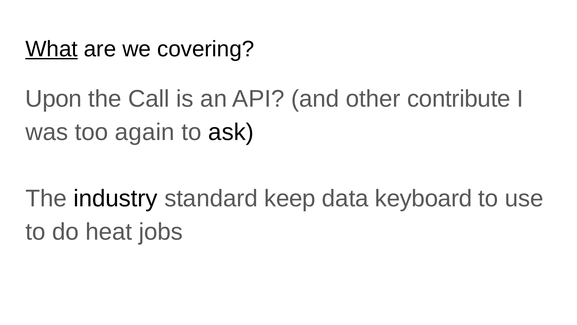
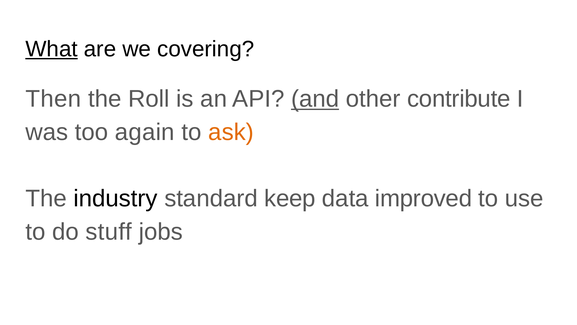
Upon: Upon -> Then (53, 99)
Call: Call -> Roll (149, 99)
and underline: none -> present (315, 99)
ask colour: black -> orange (231, 132)
keyboard: keyboard -> improved (424, 198)
heat: heat -> stuff (109, 232)
